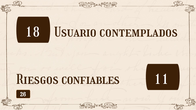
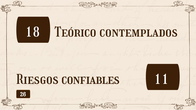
Usuario: Usuario -> Teórico (75, 32)
